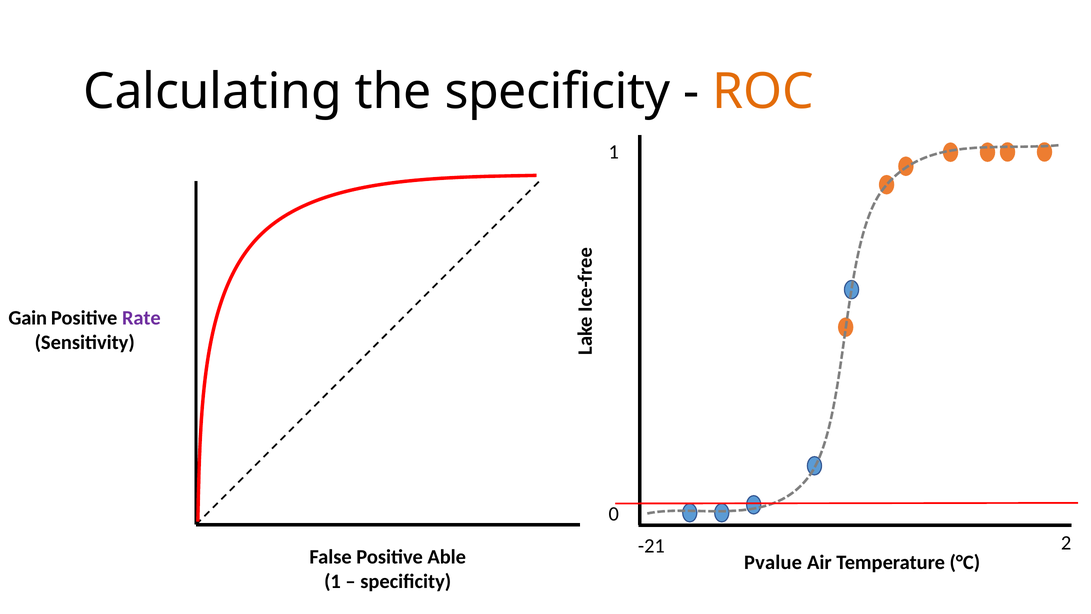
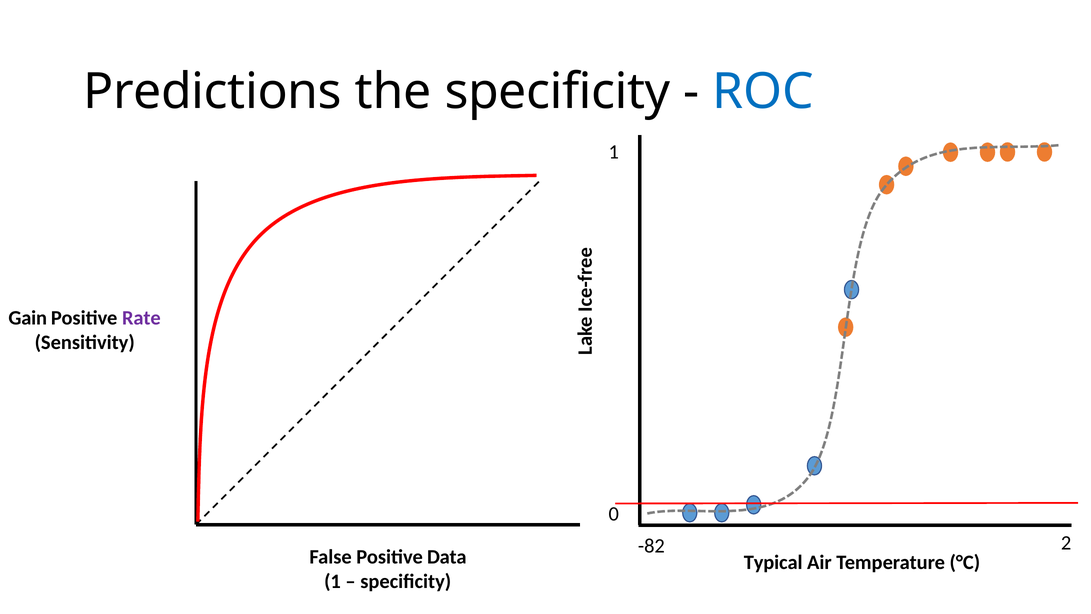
Calculating: Calculating -> Predictions (213, 92)
ROC colour: orange -> blue (763, 92)
-21: -21 -> -82 (651, 546)
Able: Able -> Data (447, 557)
Pvalue: Pvalue -> Typical (773, 562)
